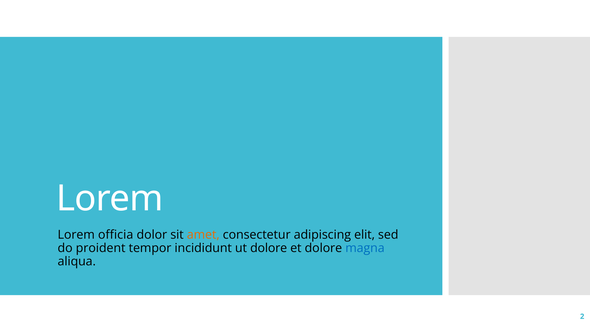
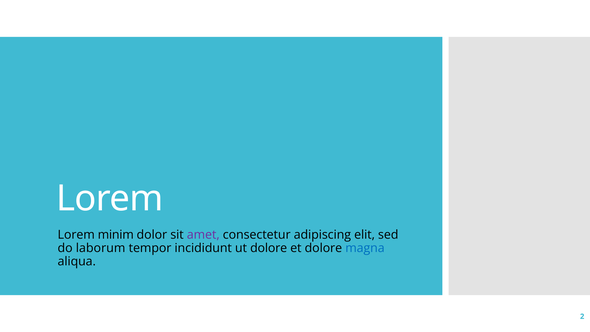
officia: officia -> minim (116, 235)
amet colour: orange -> purple (203, 235)
proident: proident -> laborum (101, 248)
